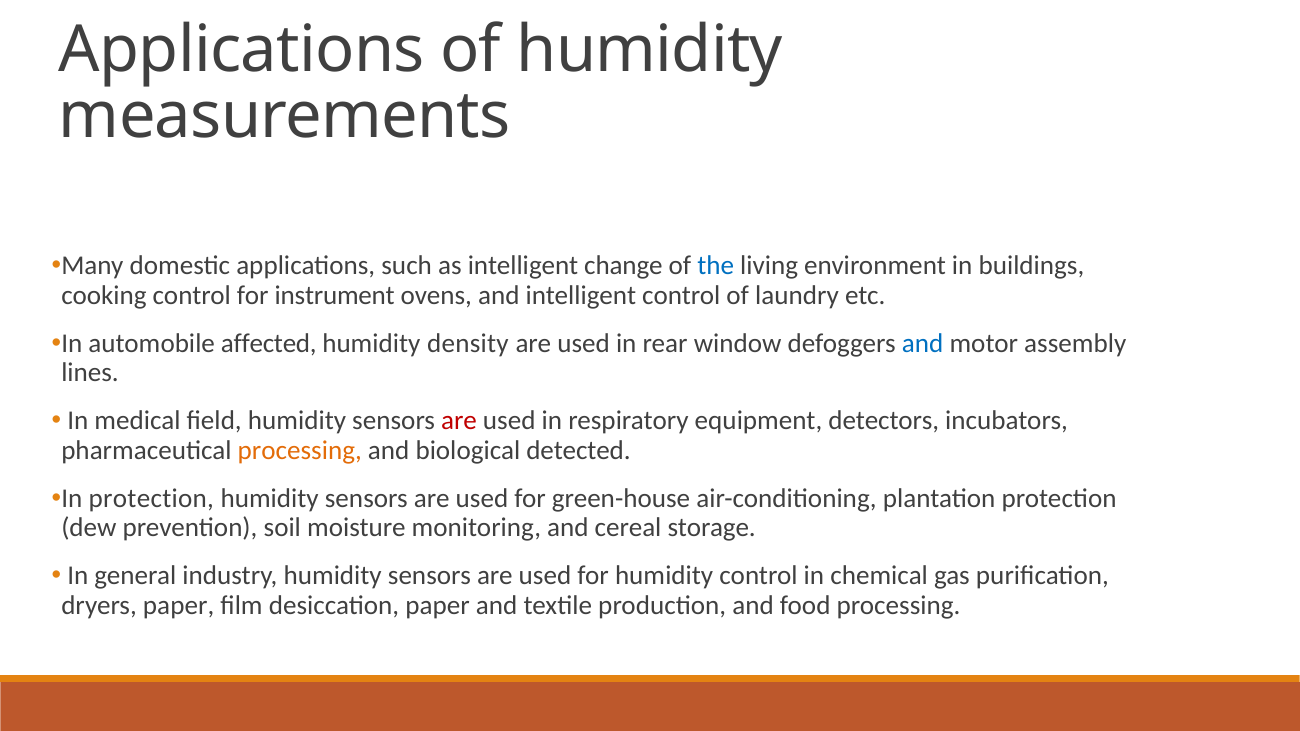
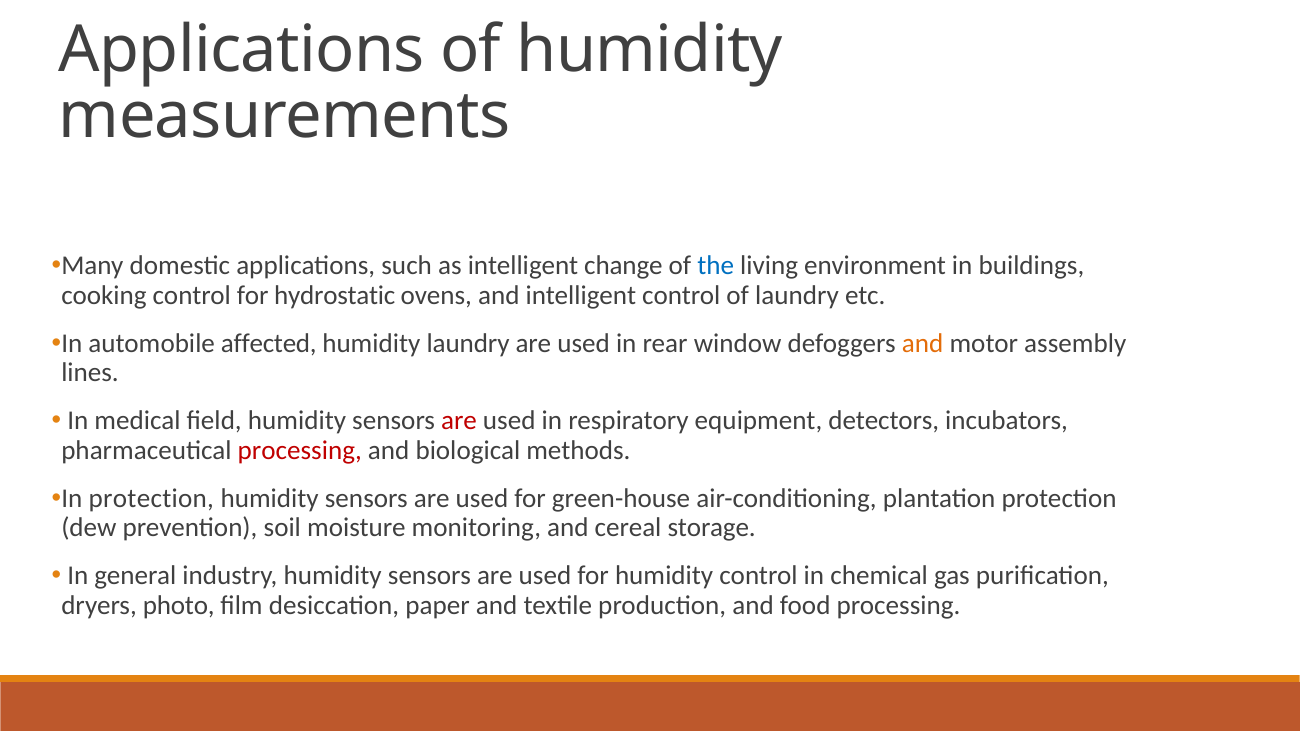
instrument: instrument -> hydrostatic (335, 295)
humidity density: density -> laundry (468, 344)
and colour: blue -> orange (923, 344)
processing colour: orange -> red (300, 450)
detected: detected -> methods (578, 450)
dryers paper: paper -> photo (179, 605)
